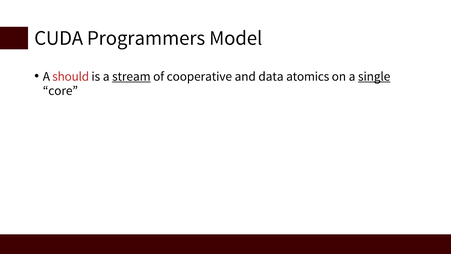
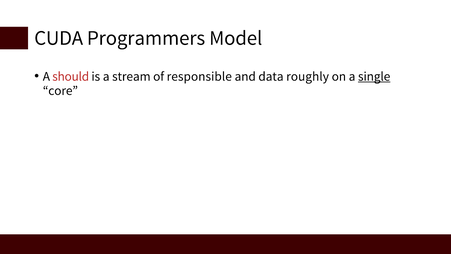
stream underline: present -> none (131, 76)
cooperative: cooperative -> responsible (199, 76)
atomics: atomics -> roughly (308, 76)
